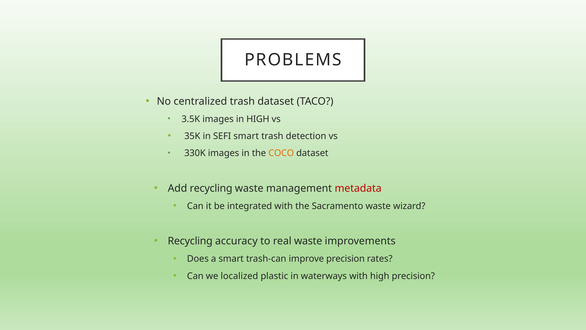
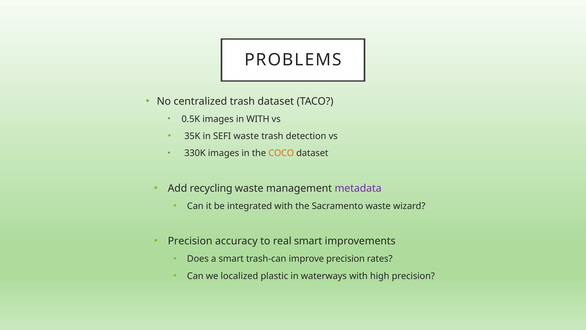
3.5K: 3.5K -> 0.5K (191, 119)
in HIGH: HIGH -> WITH (258, 119)
SEFI smart: smart -> waste (246, 136)
metadata colour: red -> purple (358, 188)
Recycling: Recycling -> Precision (190, 241)
real waste: waste -> smart (308, 241)
